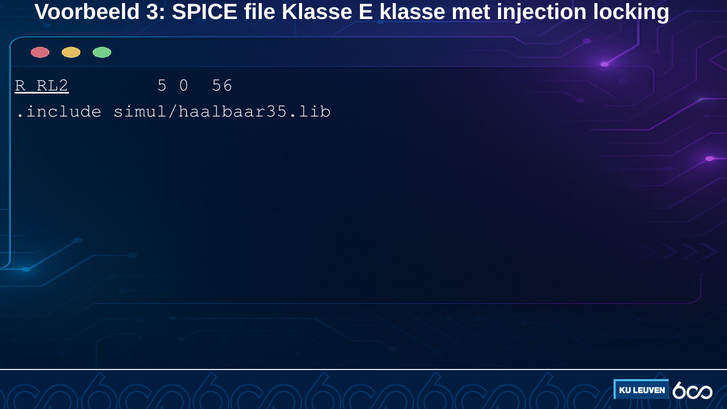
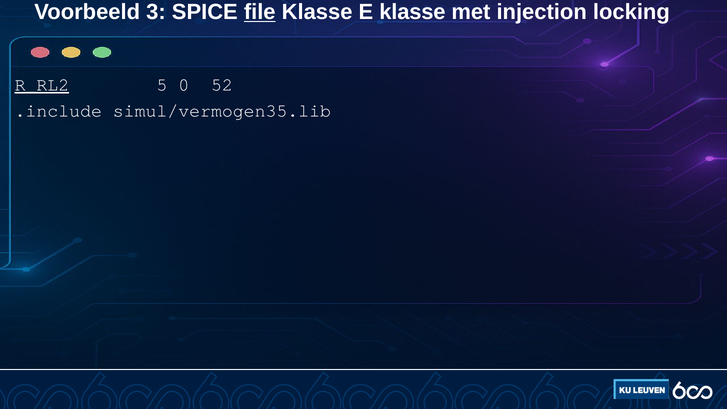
file underline: none -> present (260, 12)
56: 56 -> 52 (222, 85)
simul/haalbaar35.lib: simul/haalbaar35.lib -> simul/vermogen35.lib (222, 111)
